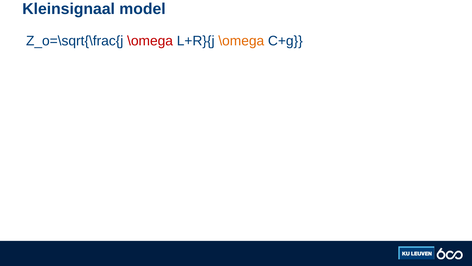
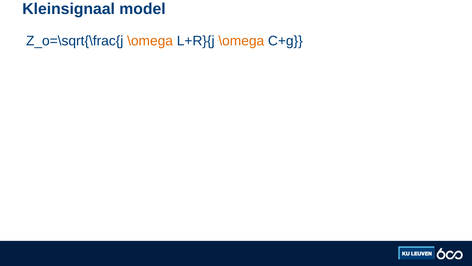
\omega colour: red -> orange (150, 41)
